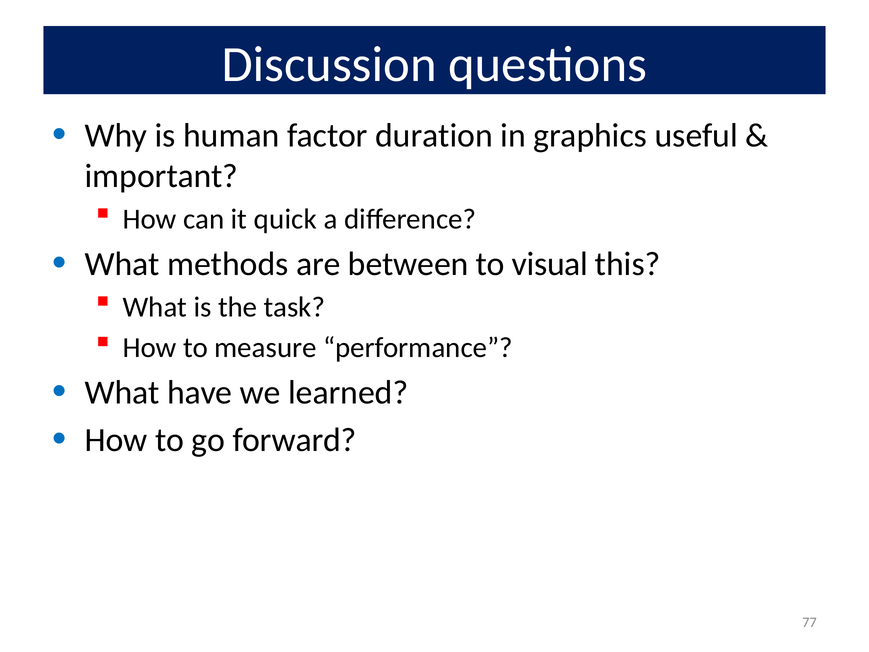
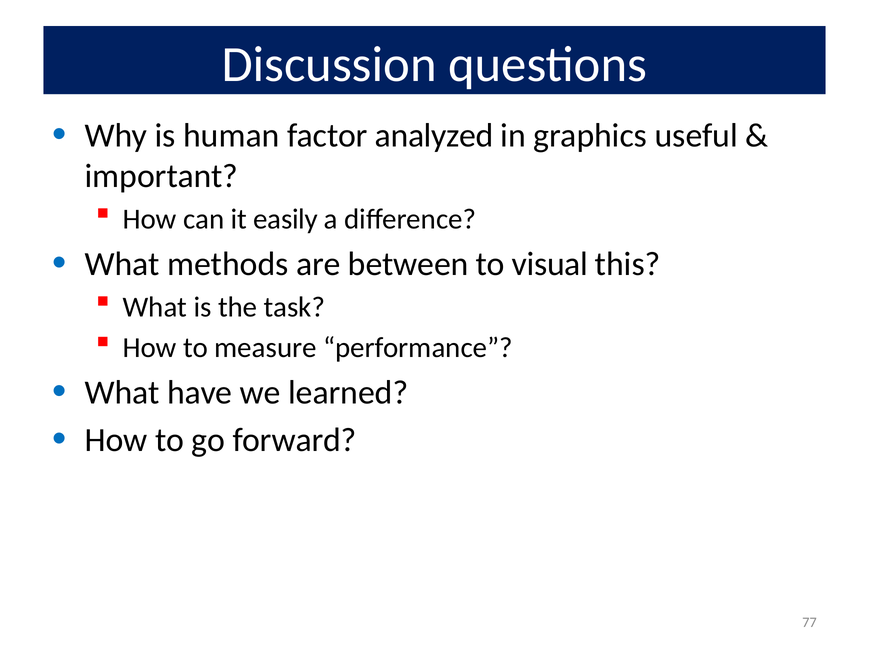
duration: duration -> analyzed (434, 136)
quick: quick -> easily (286, 219)
